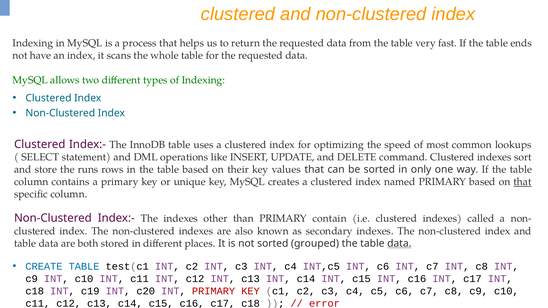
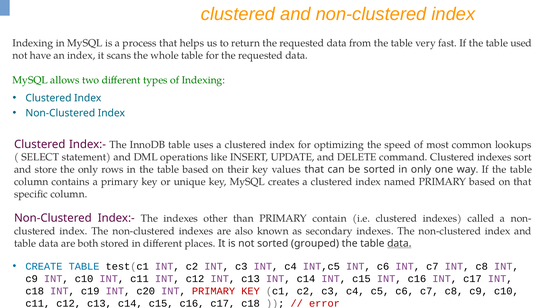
ends: ends -> used (521, 43)
the runs: runs -> only (88, 170)
that underline: present -> none (523, 182)
